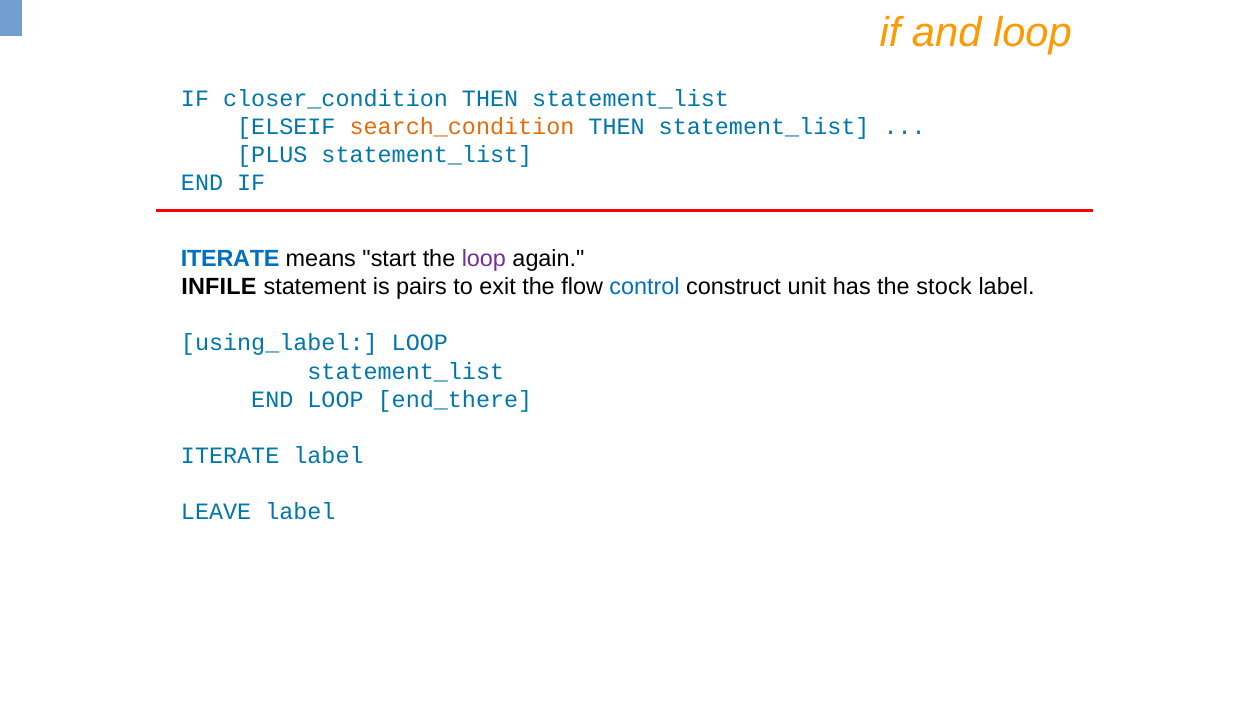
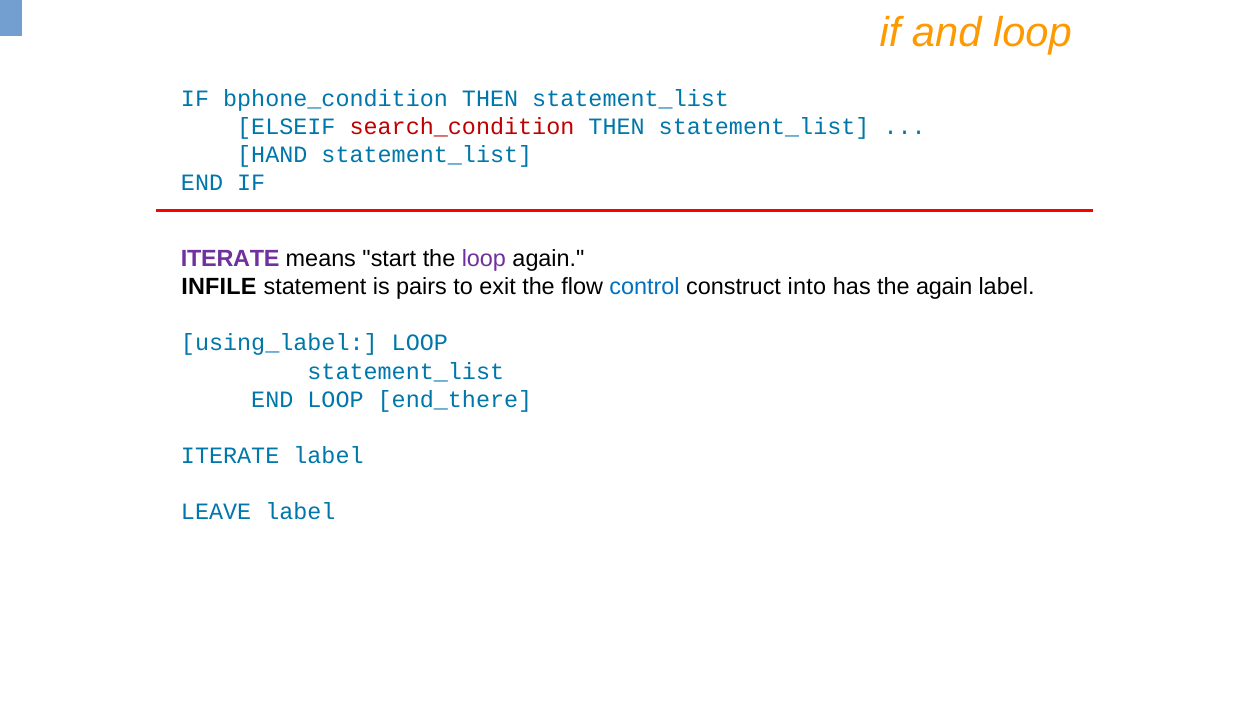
closer_condition: closer_condition -> bphone_condition (336, 98)
search_condition colour: orange -> red (462, 126)
PLUS: PLUS -> HAND (272, 155)
ITERATE colour: blue -> purple (230, 259)
unit: unit -> into (807, 287)
the stock: stock -> again (944, 287)
